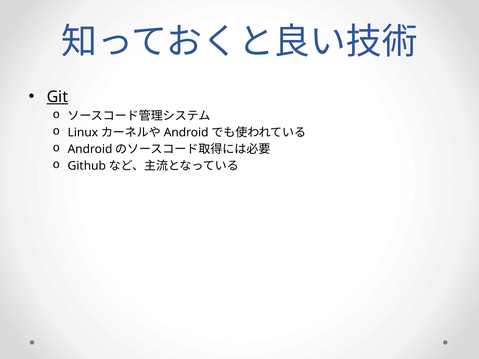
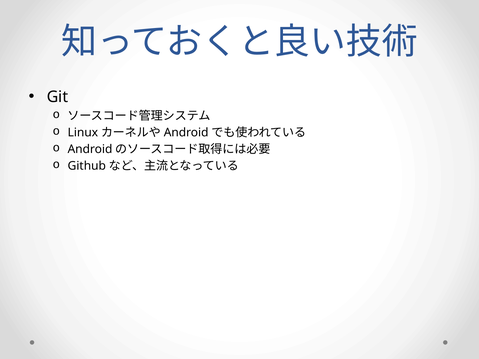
Git underline: present -> none (57, 97)
